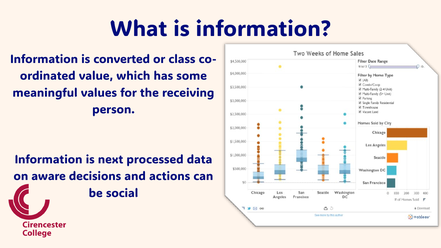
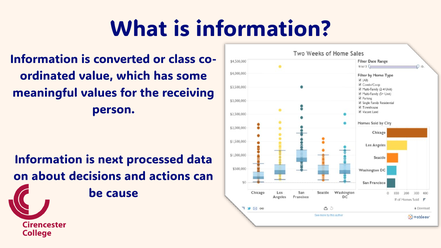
aware: aware -> about (49, 176)
social: social -> cause (122, 193)
